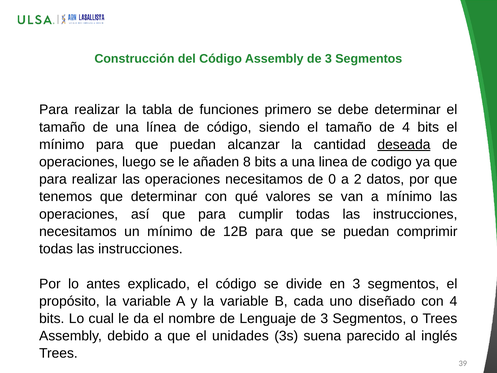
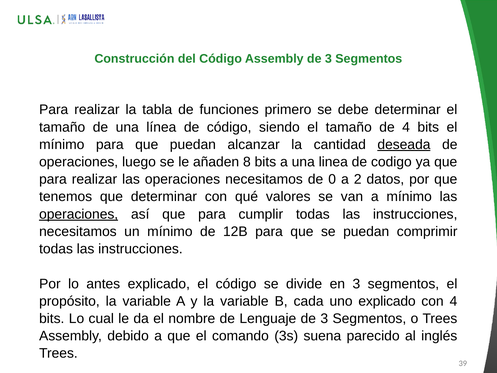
operaciones underline: none -> present (79, 214)
uno diseñado: diseñado -> explicado (387, 301)
unidades: unidades -> comando (240, 336)
